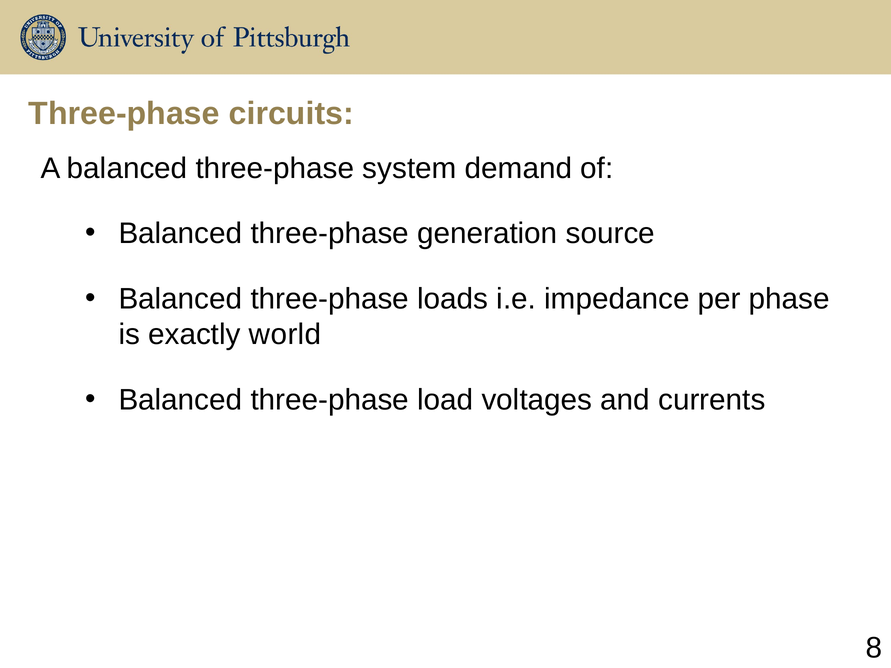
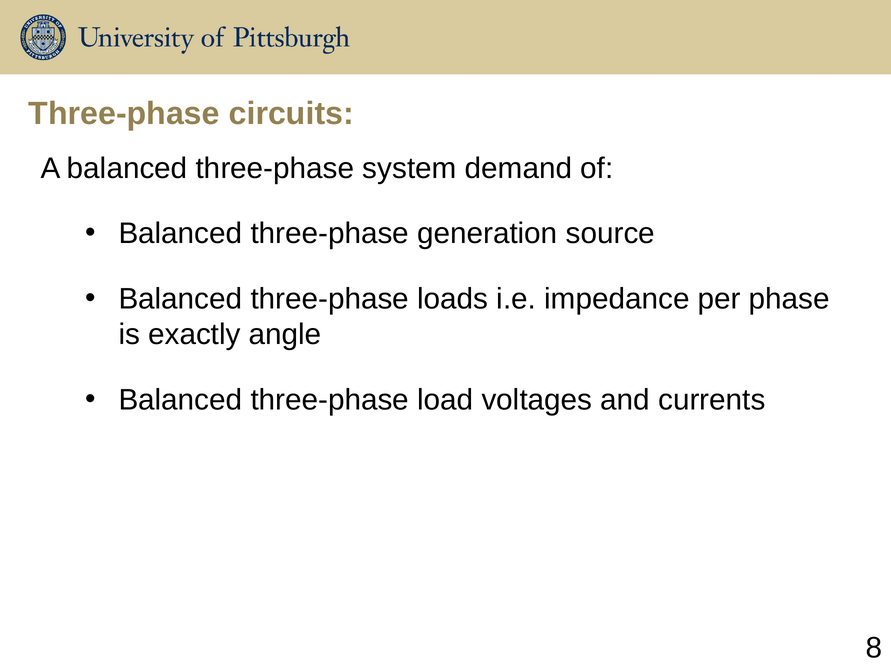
world: world -> angle (285, 335)
